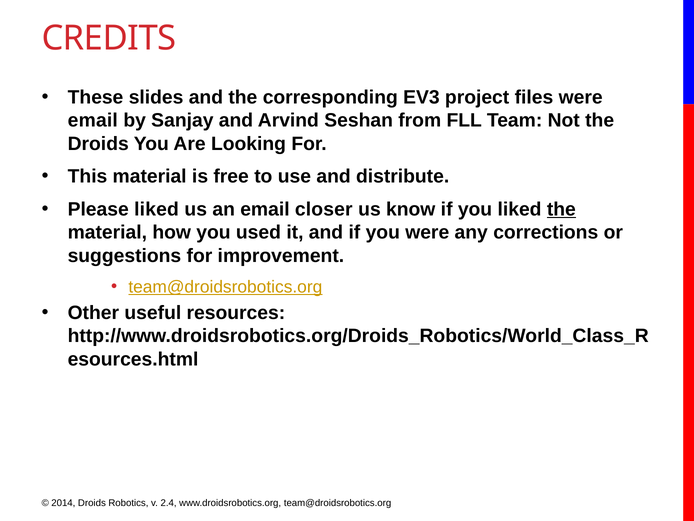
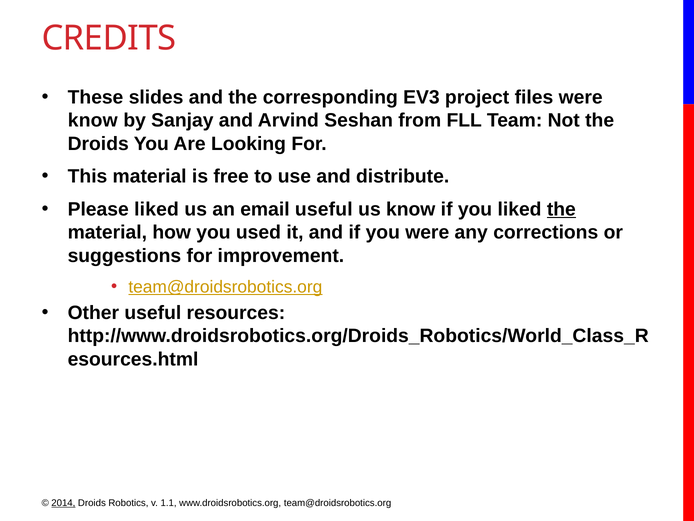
email: email -> know (93, 120)
email closer: closer -> useful (324, 209)
2014 underline: none -> present (63, 503)
2.4: 2.4 -> 1.1 (169, 503)
